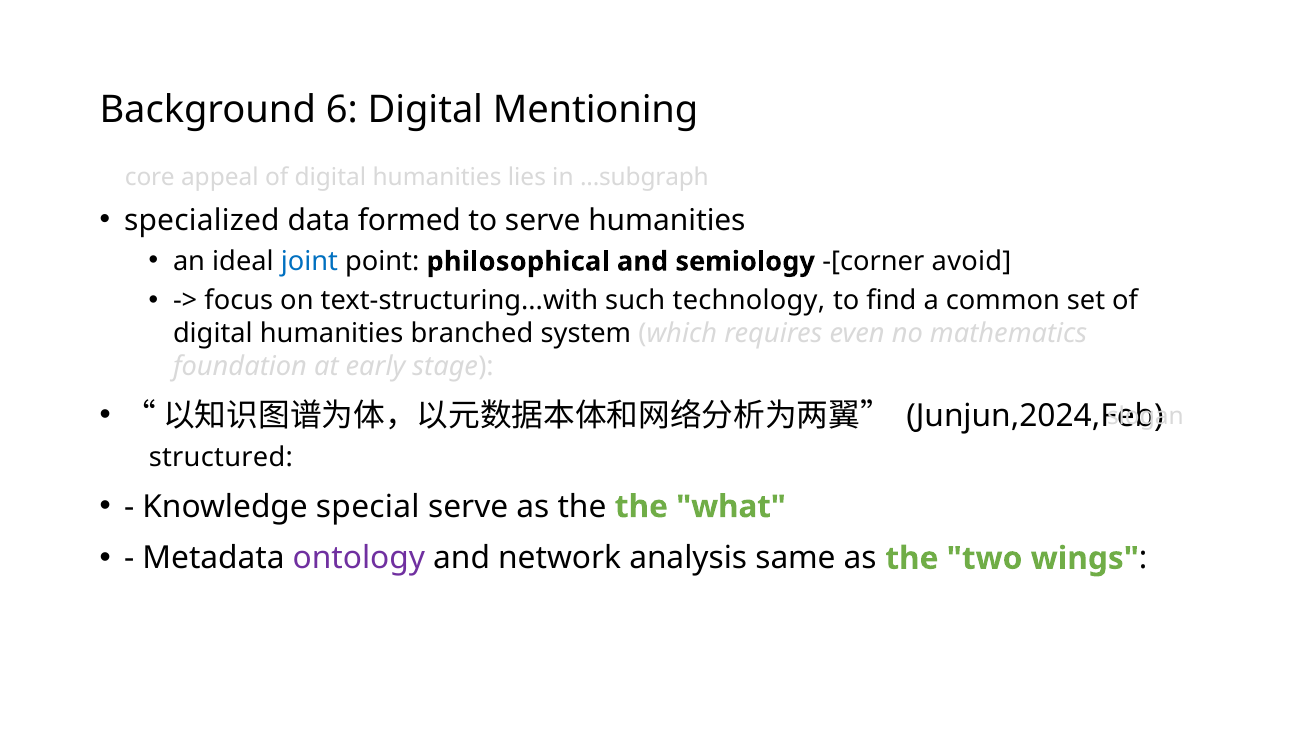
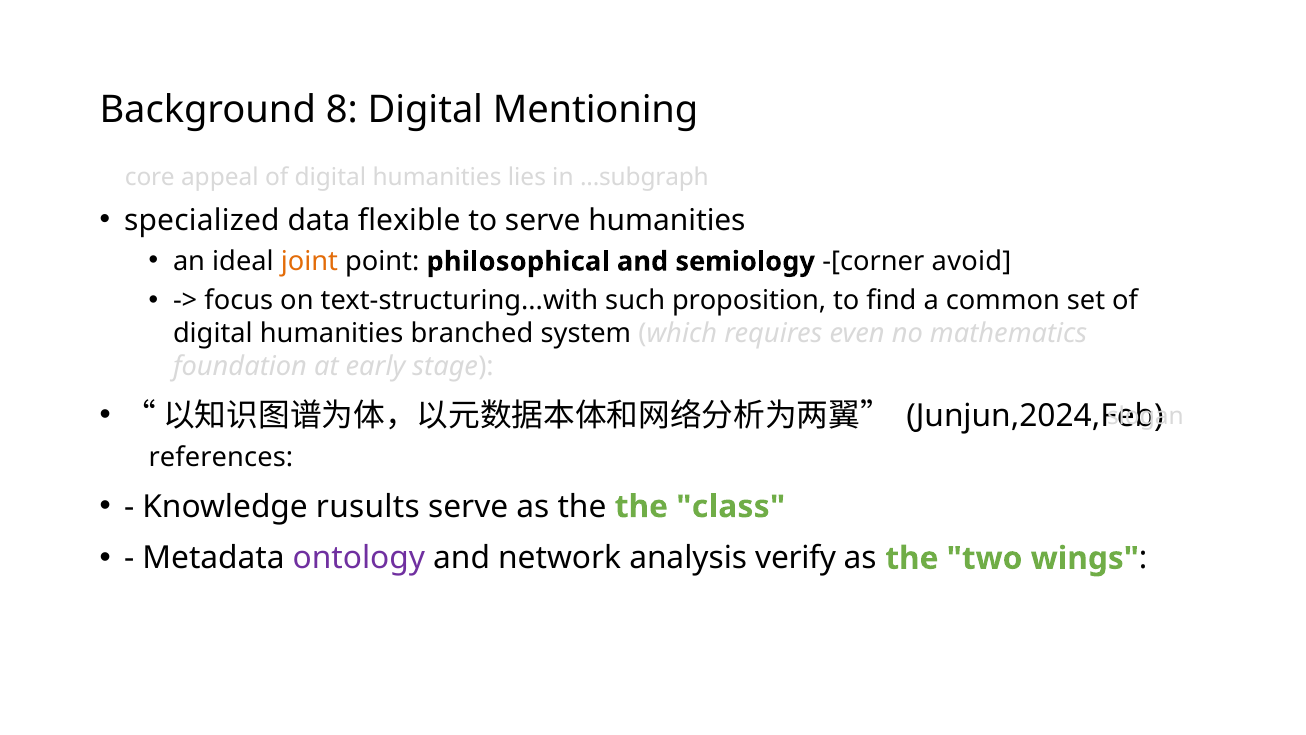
6: 6 -> 8 (342, 110)
formed: formed -> flexible (409, 220)
joint colour: blue -> orange (309, 261)
technology: technology -> proposition (749, 301)
structured: structured -> references (221, 457)
special: special -> rusults (368, 506)
what: what -> class (731, 506)
same: same -> verify (796, 558)
